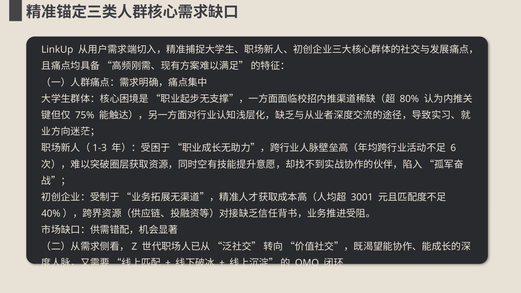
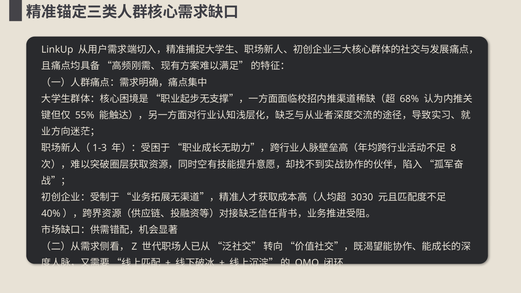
80%: 80% -> 68% (409, 99)
75%: 75% -> 55% (85, 115)
6: 6 -> 8 (453, 148)
3001: 3001 -> 3030 (362, 197)
